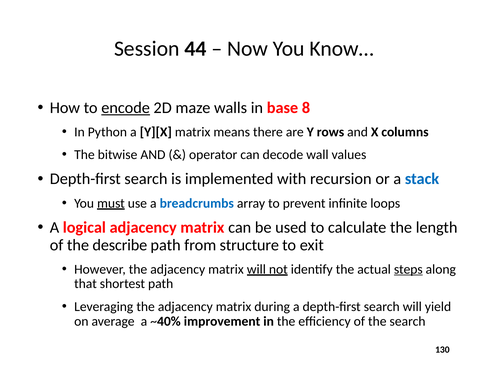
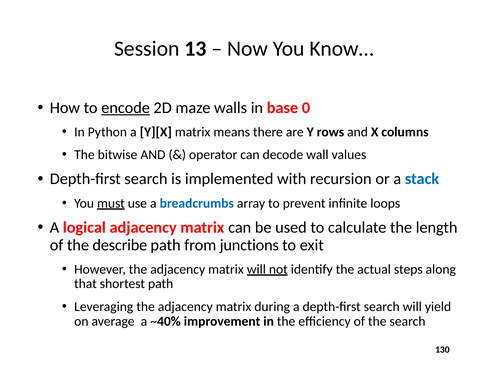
44: 44 -> 13 (196, 49)
8: 8 -> 0 (306, 108)
structure: structure -> junctions (249, 245)
steps underline: present -> none (408, 269)
